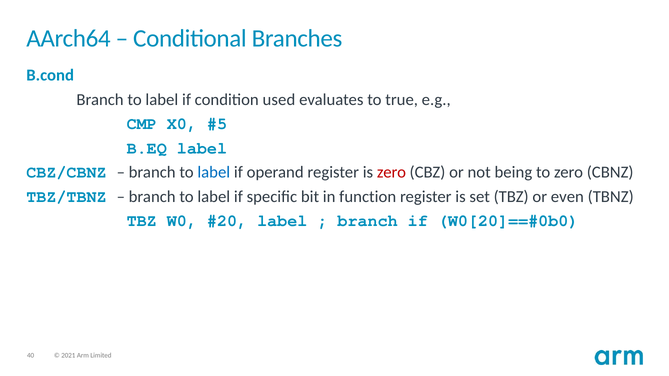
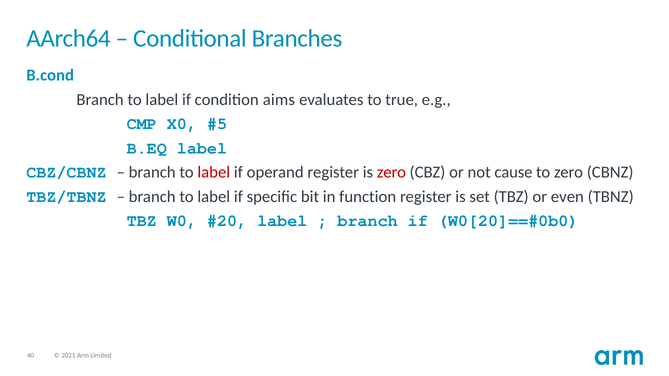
used: used -> aims (279, 100)
label colour: blue -> red (214, 173)
being: being -> cause (513, 173)
